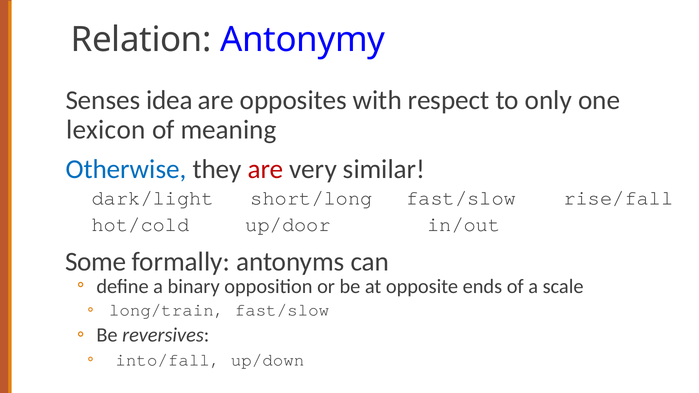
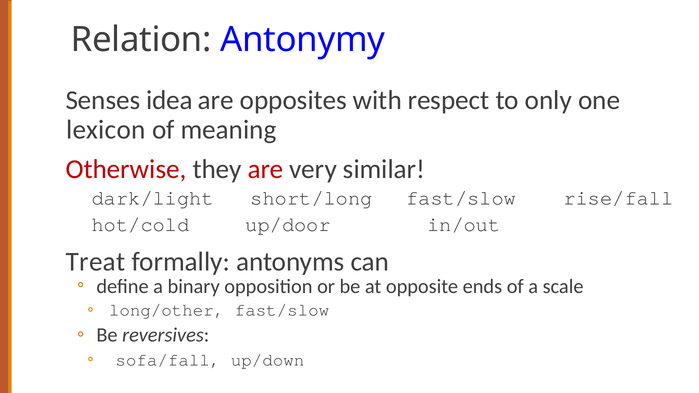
Otherwise colour: blue -> red (126, 169)
Some: Some -> Treat (95, 262)
long/train: long/train -> long/other (167, 310)
into/fall: into/fall -> sofa/fall (168, 360)
